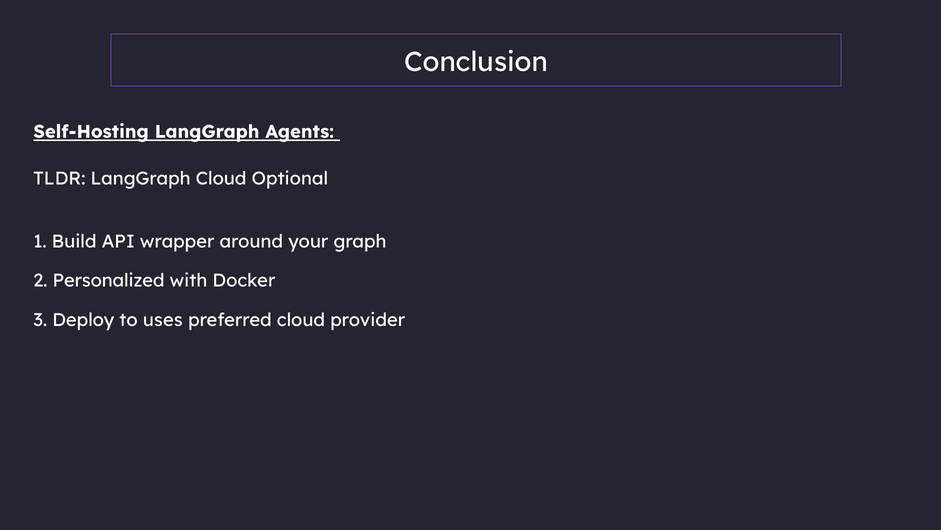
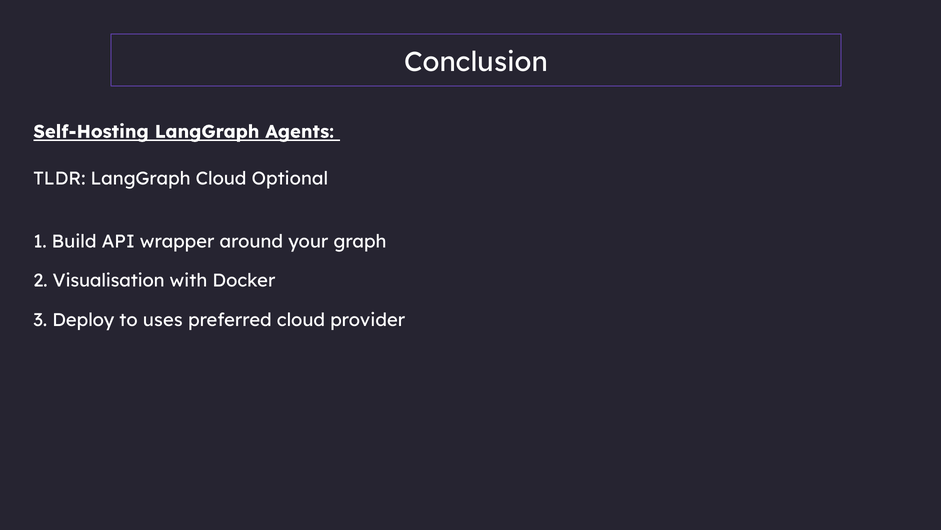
Personalized: Personalized -> Visualisation (109, 281)
